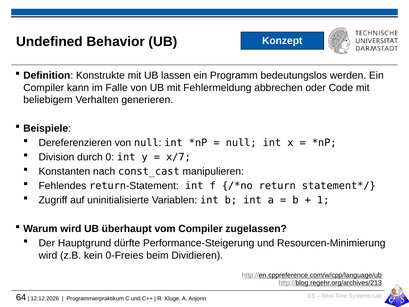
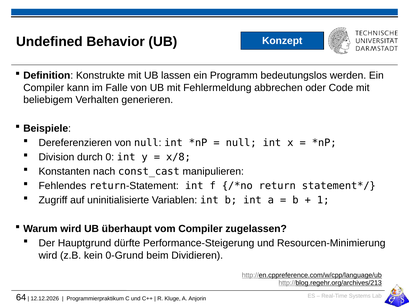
x/7: x/7 -> x/8 (178, 157)
0-Freies: 0-Freies -> 0-Grund (125, 255)
